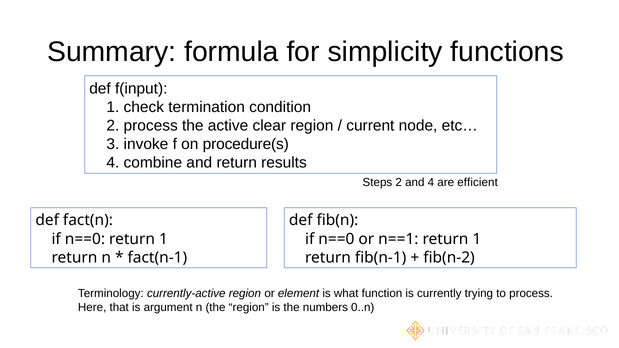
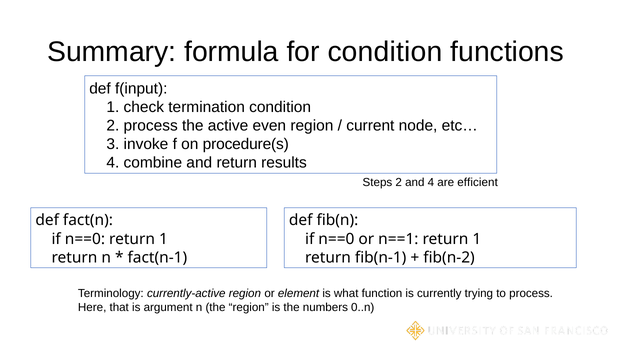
for simplicity: simplicity -> condition (385, 52)
clear: clear -> even (269, 126)
